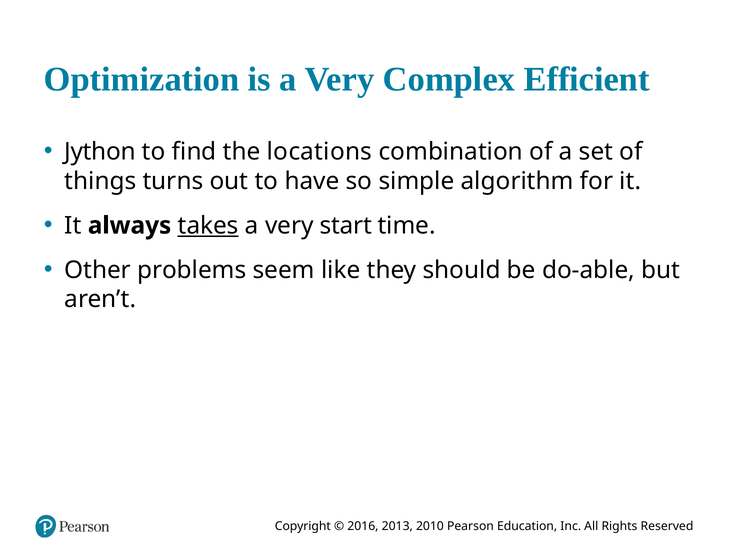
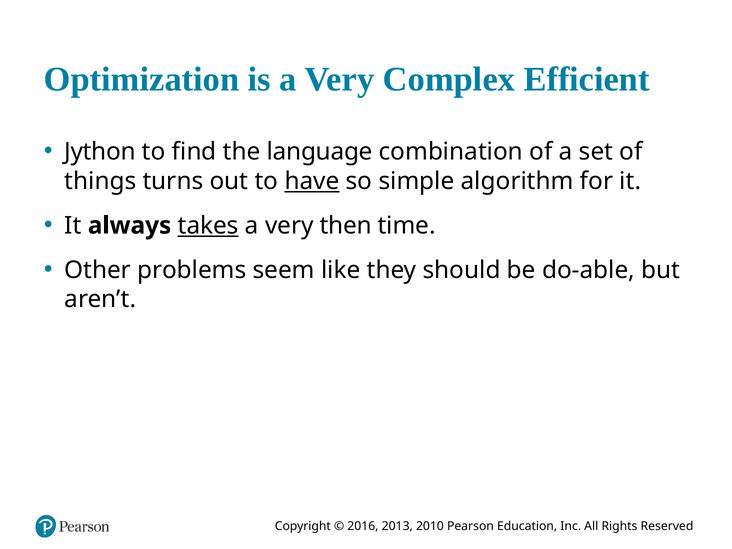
locations: locations -> language (320, 152)
have underline: none -> present (312, 181)
start: start -> then (346, 226)
